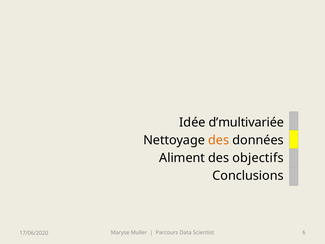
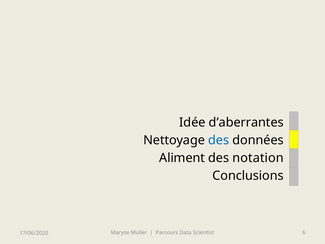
d’multivariée: d’multivariée -> d’aberrantes (246, 122)
des colour: orange -> blue (219, 140)
objectifs: objectifs -> notation (258, 158)
